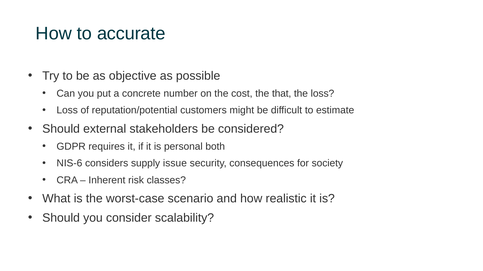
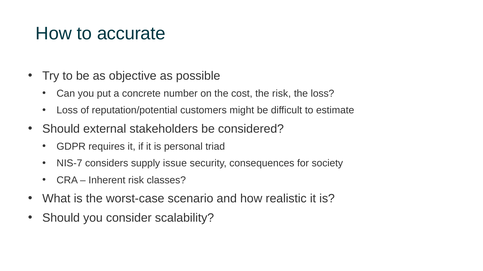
the that: that -> risk (282, 94)
both: both -> triad (215, 147)
NIS-6: NIS-6 -> NIS-7 (69, 164)
